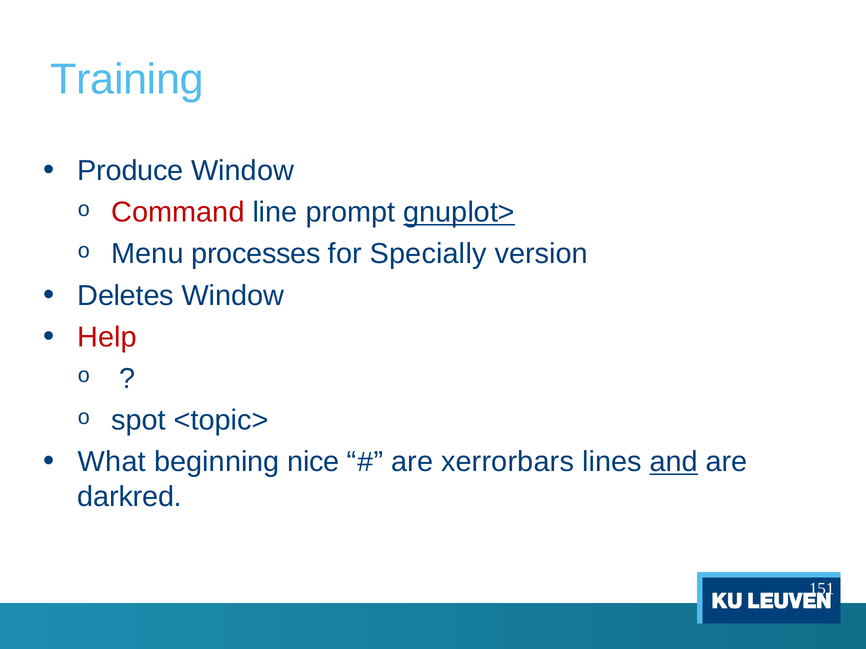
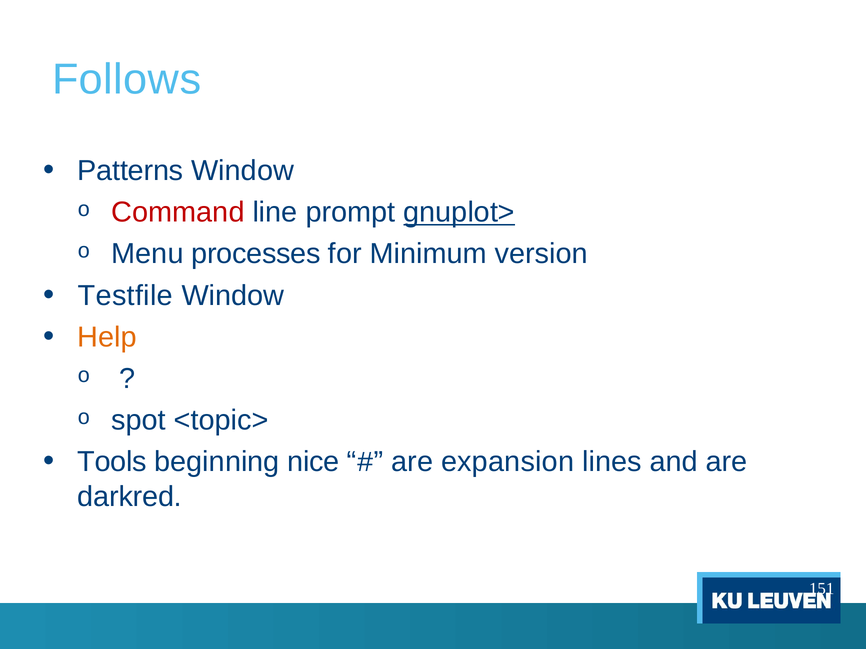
Training: Training -> Follows (127, 79)
Produce: Produce -> Patterns (130, 171)
Specially: Specially -> Minimum (428, 254)
Deletes: Deletes -> Testfile (125, 296)
Help colour: red -> orange (107, 337)
What: What -> Tools (112, 462)
xerrorbars: xerrorbars -> expansion (508, 462)
and underline: present -> none (674, 462)
